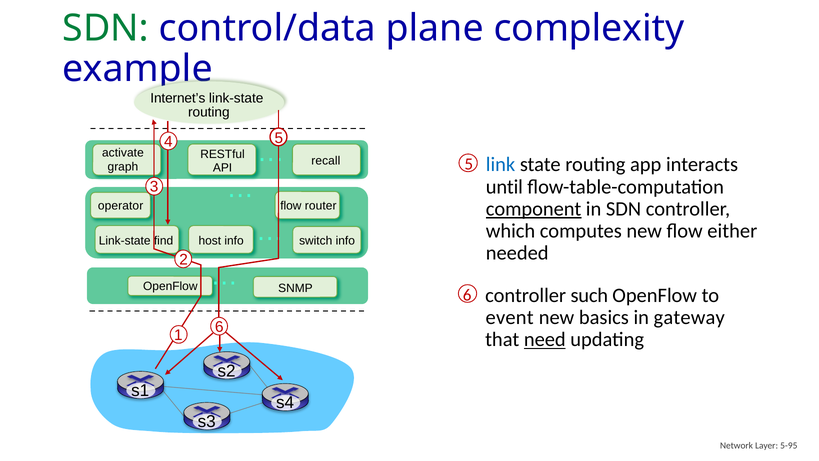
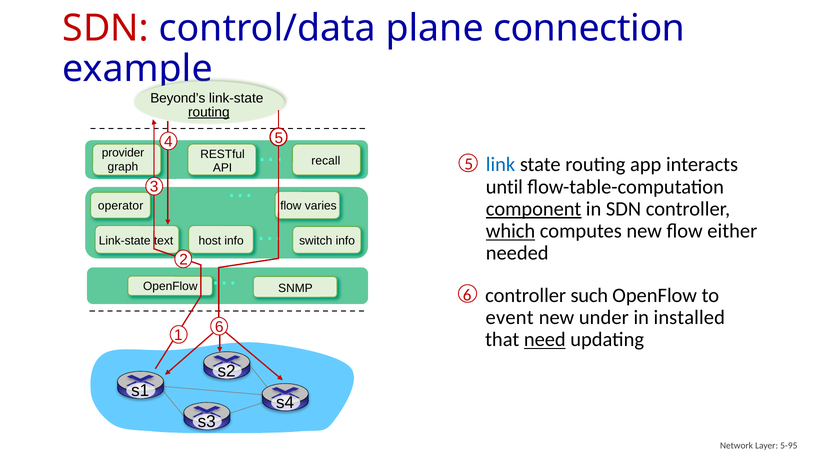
SDN colour: green -> red (106, 28)
complexity: complexity -> connection (589, 28)
Internet’s: Internet’s -> Beyond’s (178, 98)
routing underline: none -> present (209, 112)
activate: activate -> provider (123, 153)
router: router -> varies (321, 206)
which underline: none -> present (511, 231)
find: find -> text (164, 241)
basics: basics -> under (604, 317)
gateway: gateway -> installed (689, 317)
